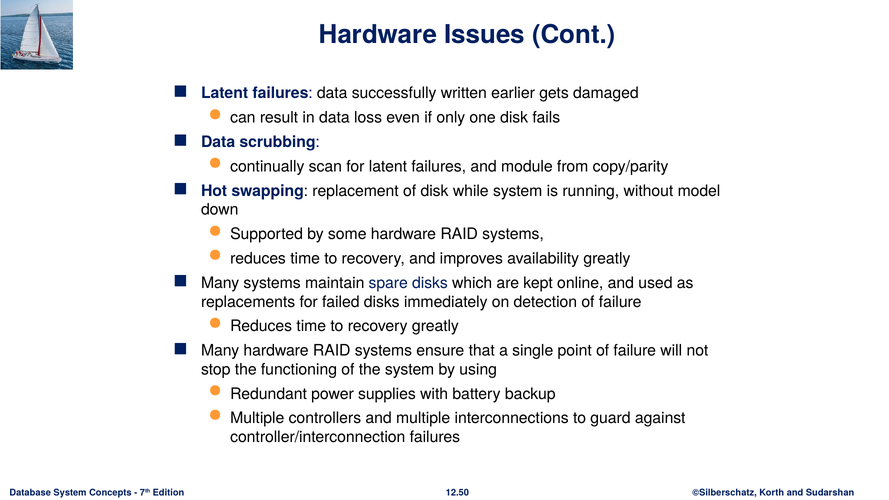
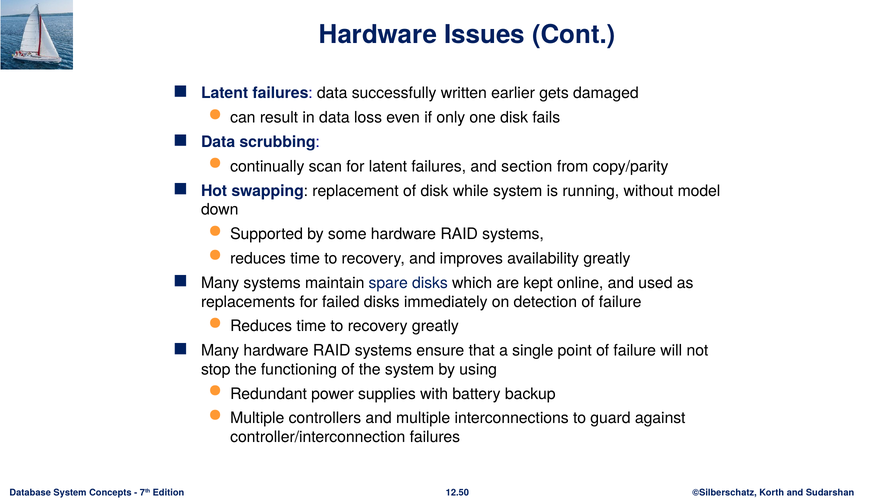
module: module -> section (527, 166)
